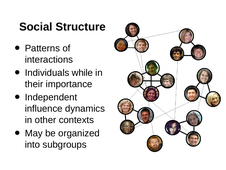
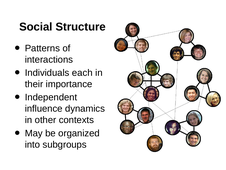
while: while -> each (82, 73)
